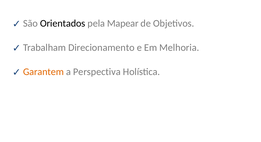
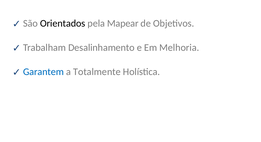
Direcionamento: Direcionamento -> Desalinhamento (101, 47)
Garantem colour: orange -> blue (43, 72)
Perspectiva: Perspectiva -> Totalmente (97, 72)
